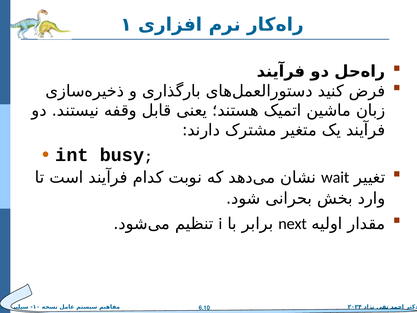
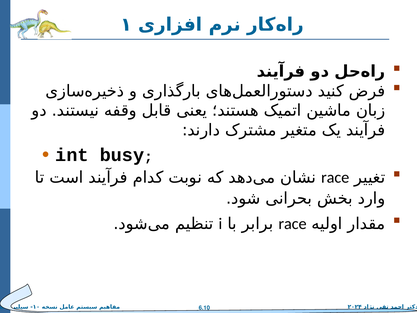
wait: wait -> race (335, 177)
next: next -> race (293, 224)
